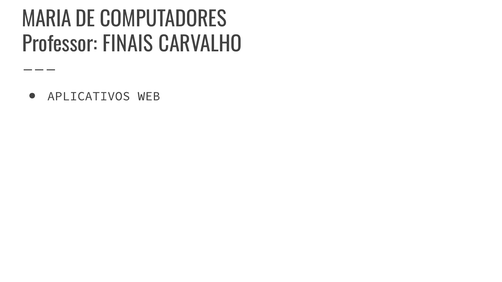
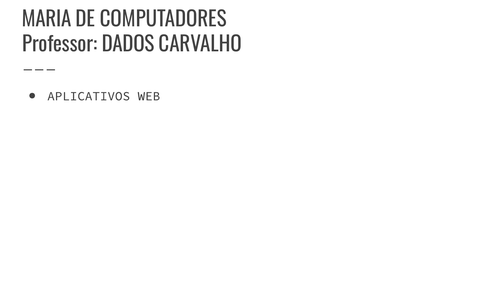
FINAIS: FINAIS -> DADOS (128, 45)
